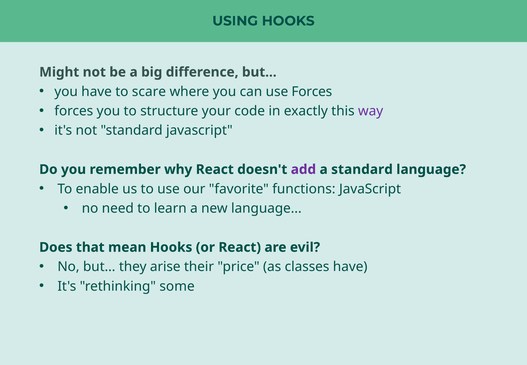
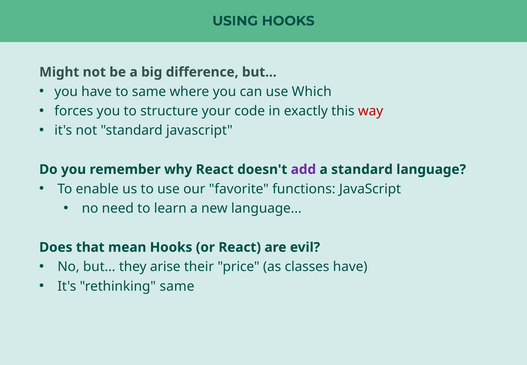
to scare: scare -> same (149, 92)
use Forces: Forces -> Which (312, 92)
way colour: purple -> red (371, 111)
rethinking some: some -> same (177, 286)
